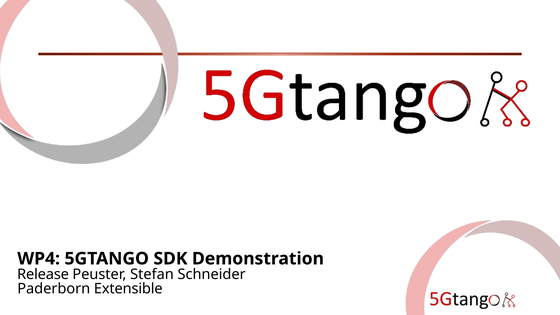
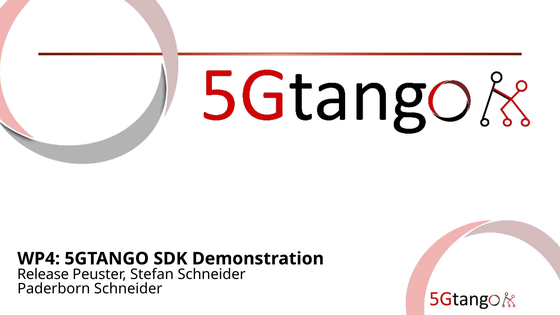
Paderborn Extensible: Extensible -> Schneider (128, 289)
